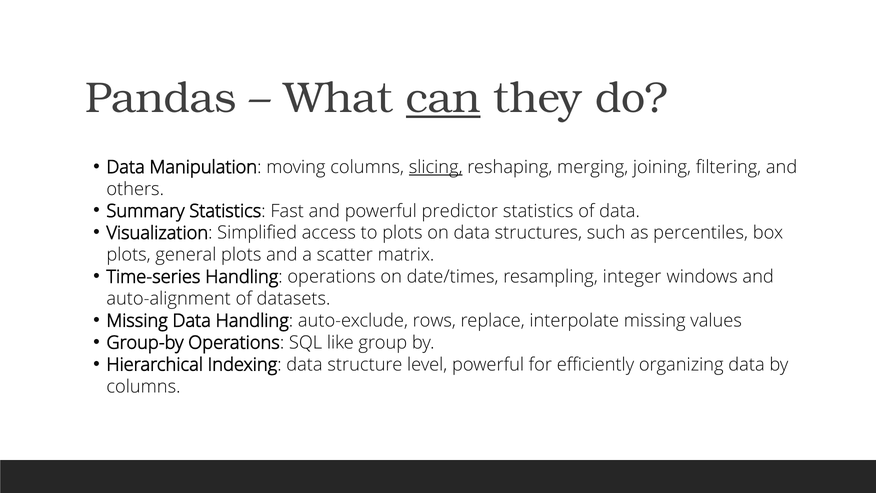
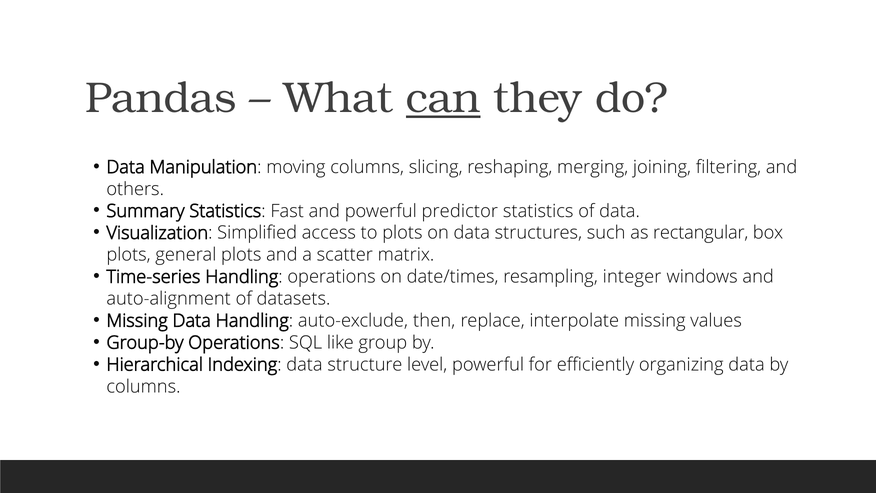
slicing underline: present -> none (436, 167)
percentiles: percentiles -> rectangular (701, 233)
rows: rows -> then (434, 321)
